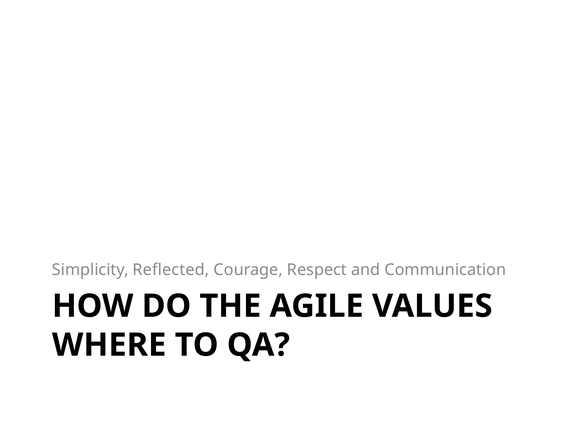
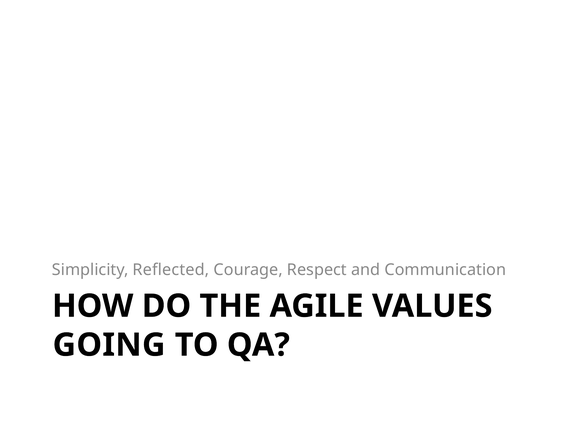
WHERE: WHERE -> GOING (109, 345)
